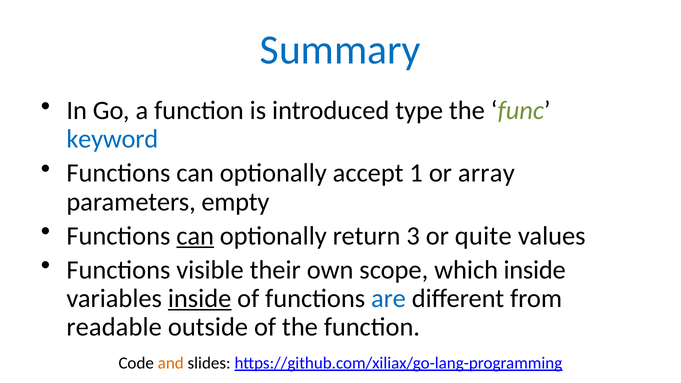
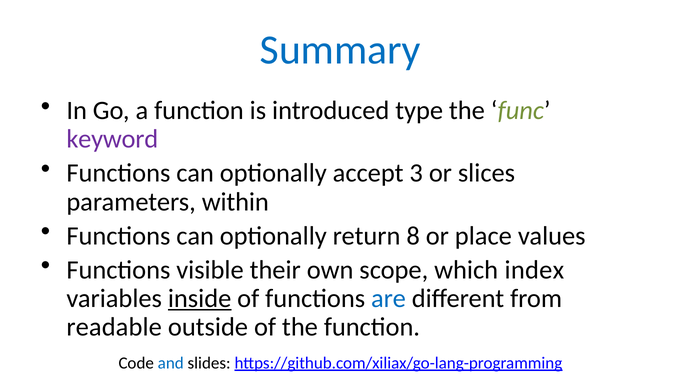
keyword colour: blue -> purple (112, 139)
1: 1 -> 3 (416, 173)
array: array -> slices (486, 173)
empty: empty -> within (235, 202)
can underline: present -> none (195, 236)
3: 3 -> 8 (413, 236)
quite: quite -> place (483, 236)
which inside: inside -> index (534, 270)
and colour: orange -> blue (171, 363)
